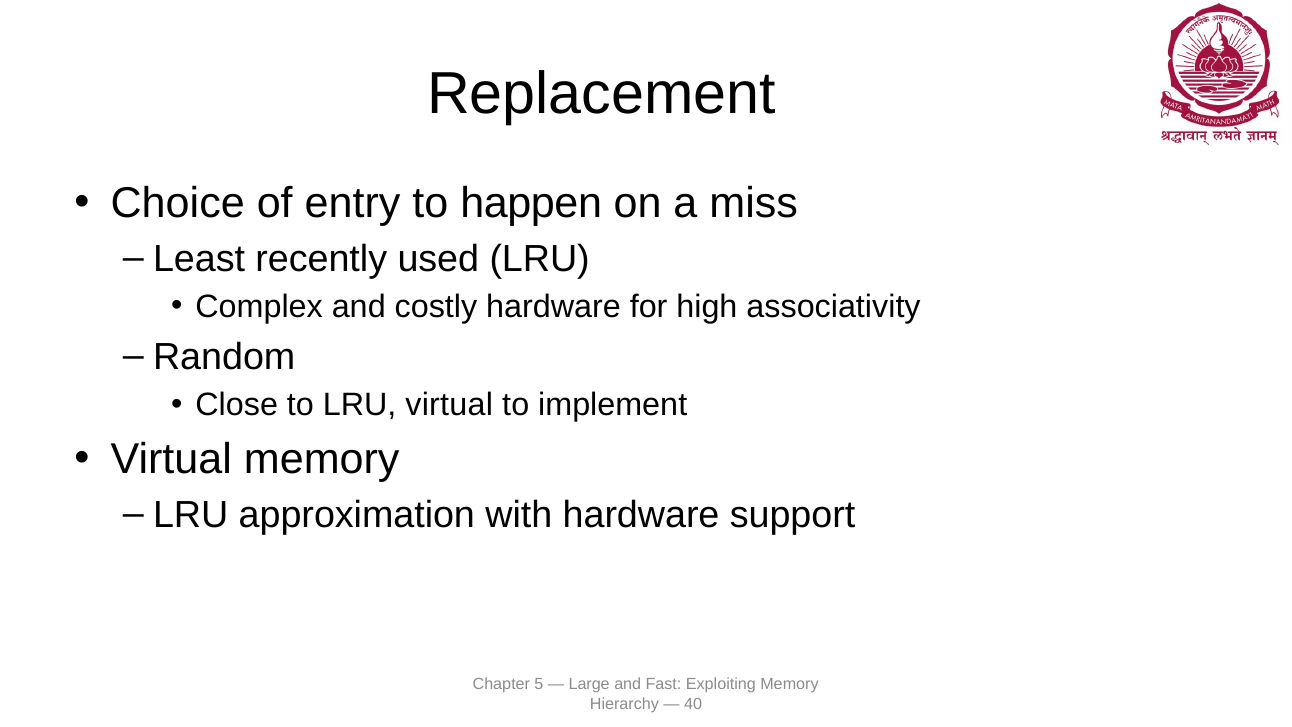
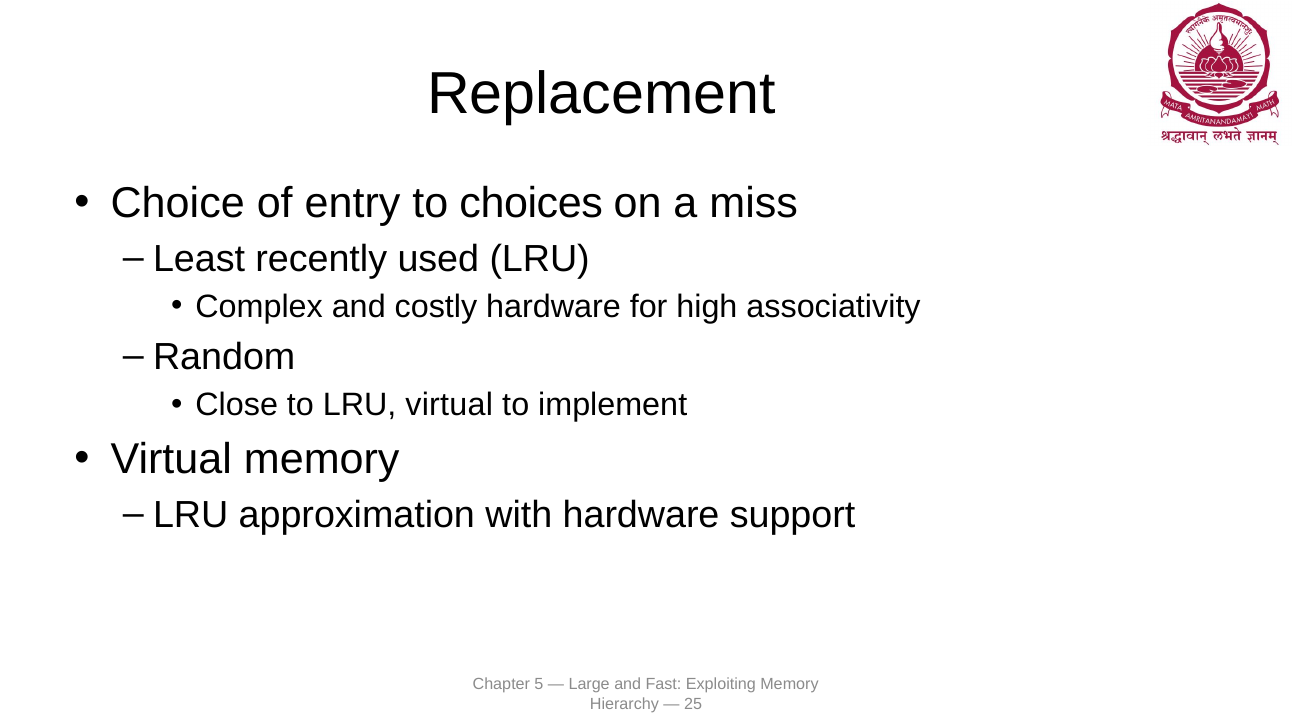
happen: happen -> choices (531, 203)
40: 40 -> 25 (693, 704)
